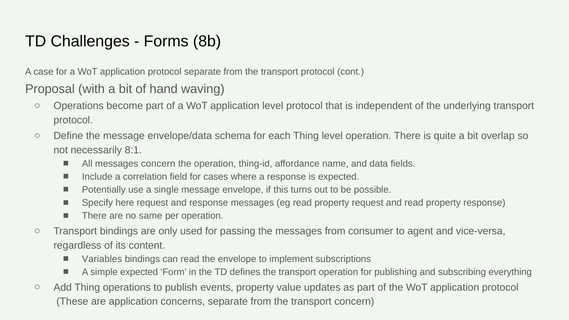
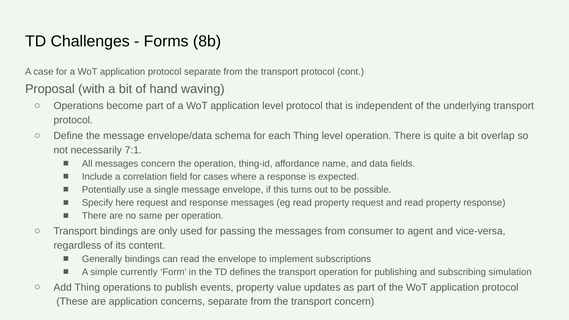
8:1: 8:1 -> 7:1 (133, 150)
Variables: Variables -> Generally (102, 259)
simple expected: expected -> currently (139, 272)
everything: everything -> simulation (510, 272)
